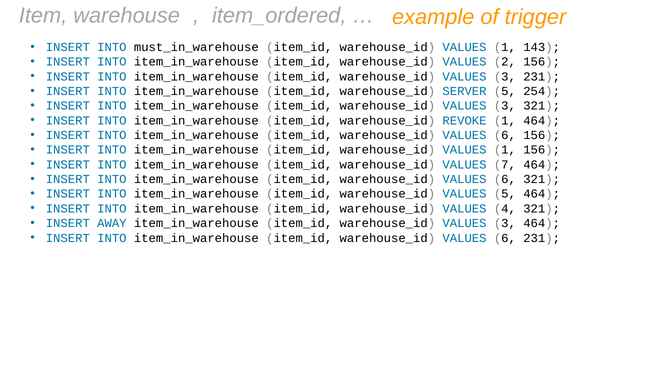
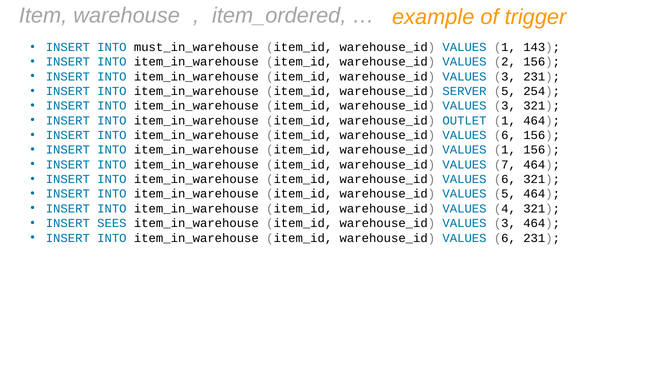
REVOKE: REVOKE -> OUTLET (465, 121)
AWAY: AWAY -> SEES (112, 223)
